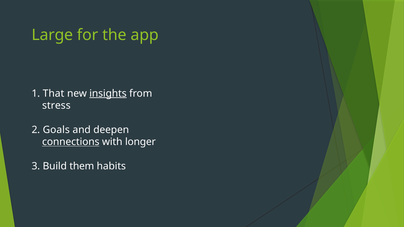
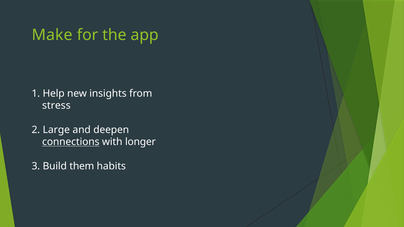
Large: Large -> Make (52, 35)
That: That -> Help (54, 93)
insights underline: present -> none (108, 93)
Goals: Goals -> Large (56, 130)
